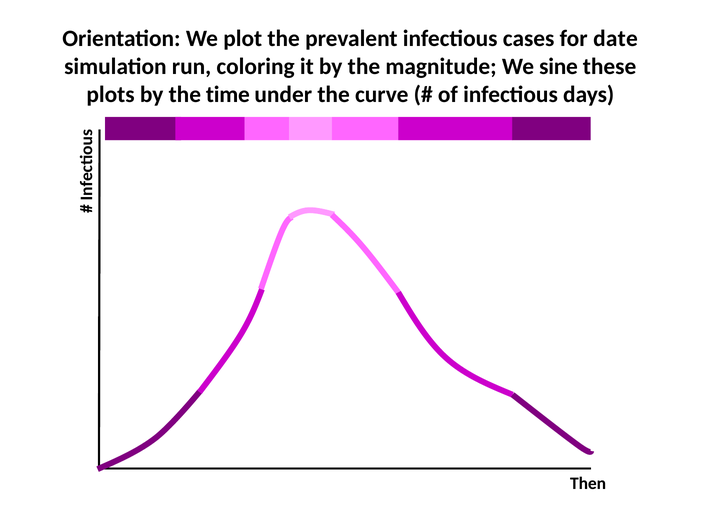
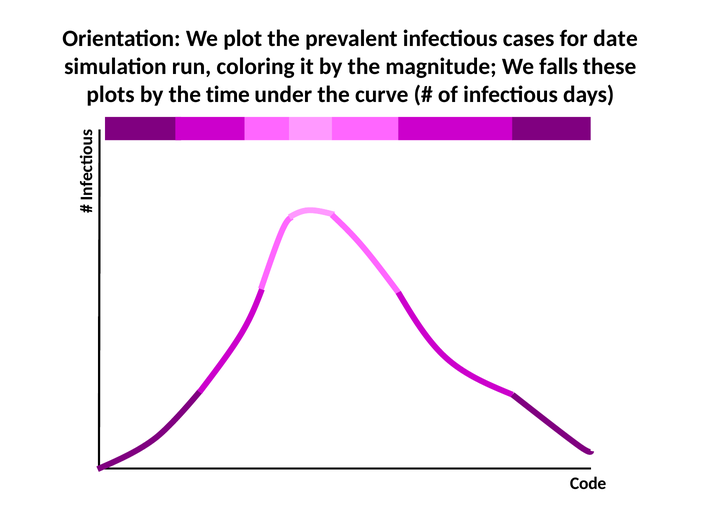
sine: sine -> falls (559, 66)
Then: Then -> Code (588, 483)
